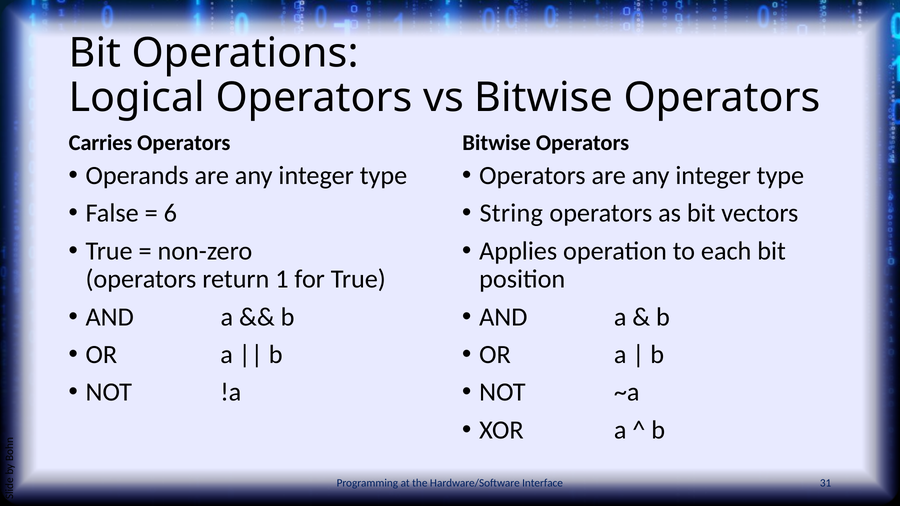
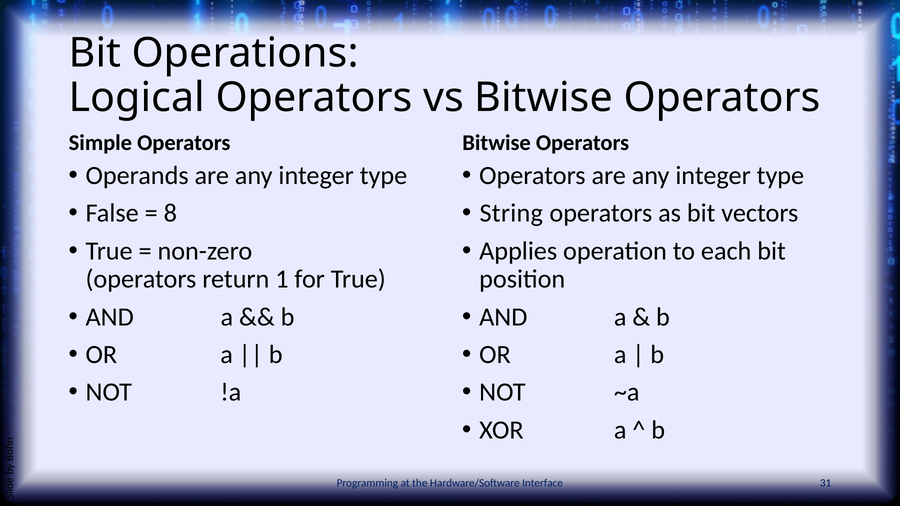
Carries: Carries -> Simple (100, 143)
6: 6 -> 8 (170, 213)
